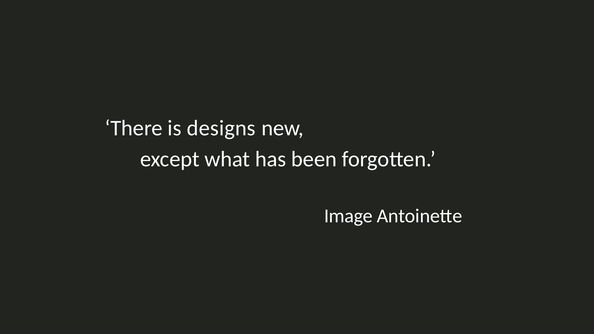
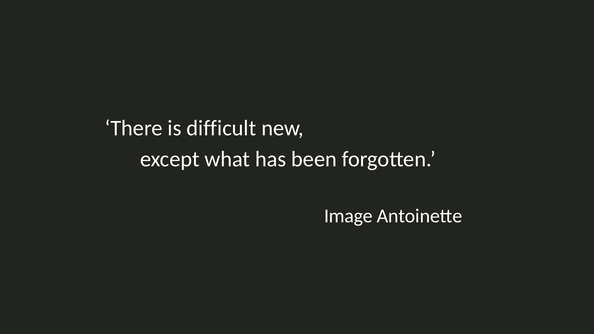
designs: designs -> difficult (221, 128)
